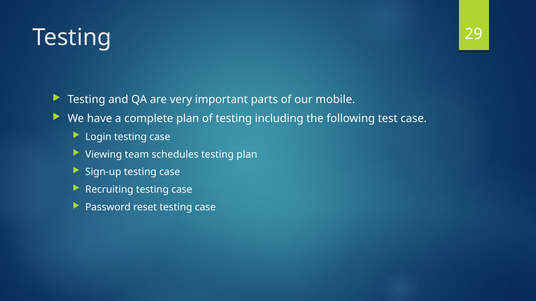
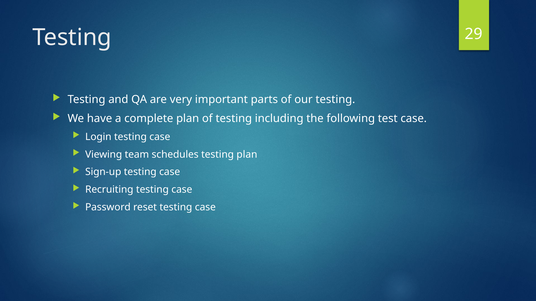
our mobile: mobile -> testing (335, 100)
